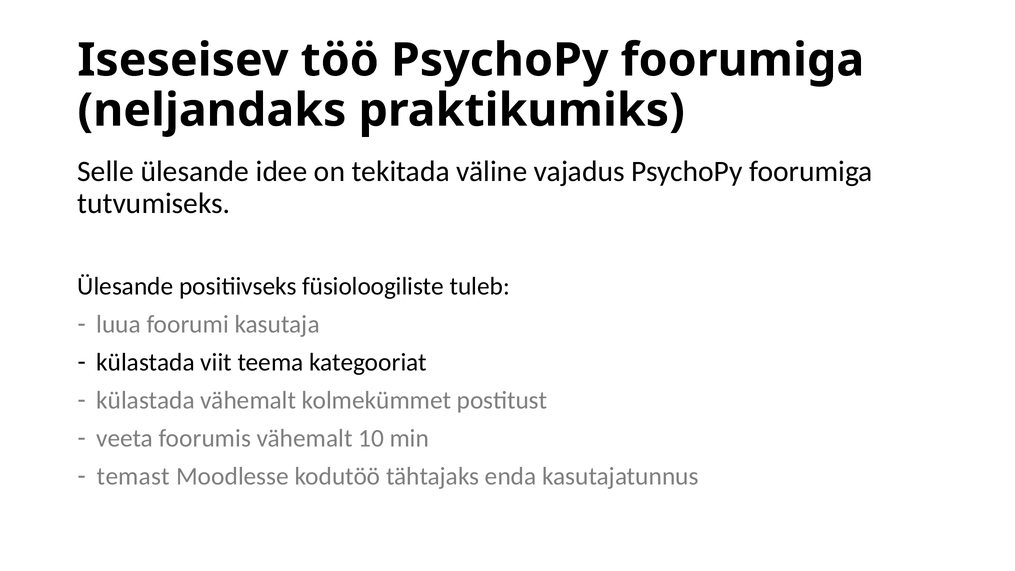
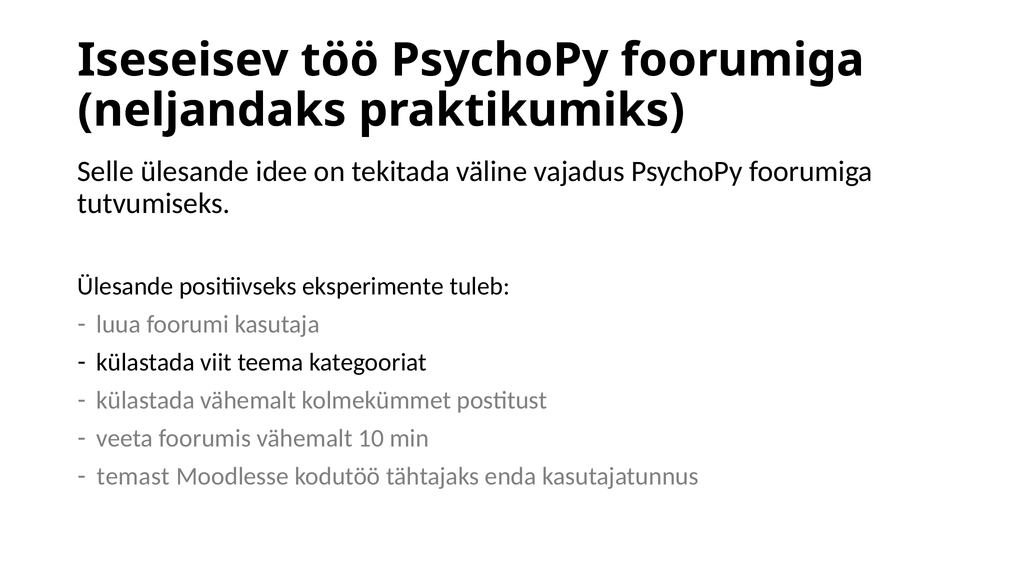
füsioloogiliste: füsioloogiliste -> eksperimente (373, 286)
